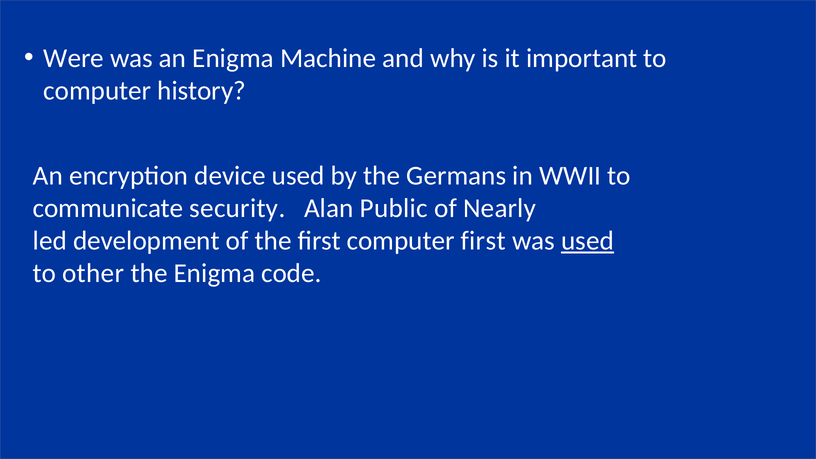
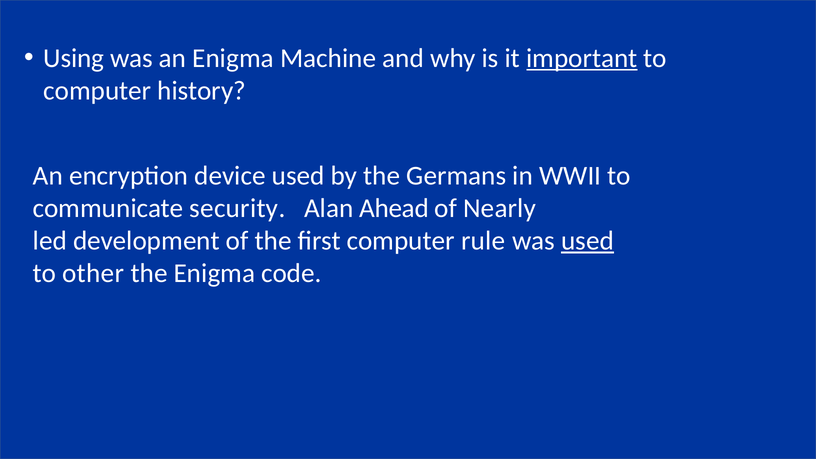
Were: Were -> Using (74, 58)
important underline: none -> present (582, 58)
Public: Public -> Ahead (394, 208)
computer first: first -> rule (483, 241)
